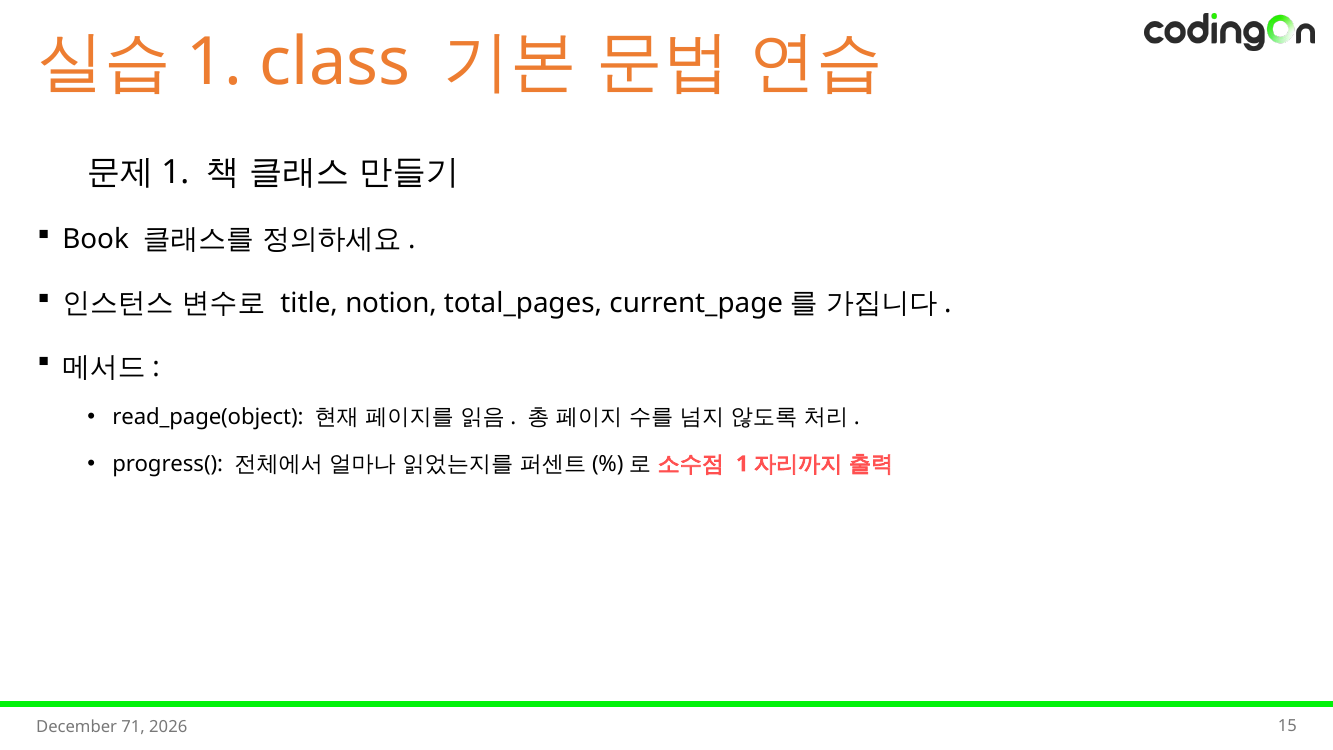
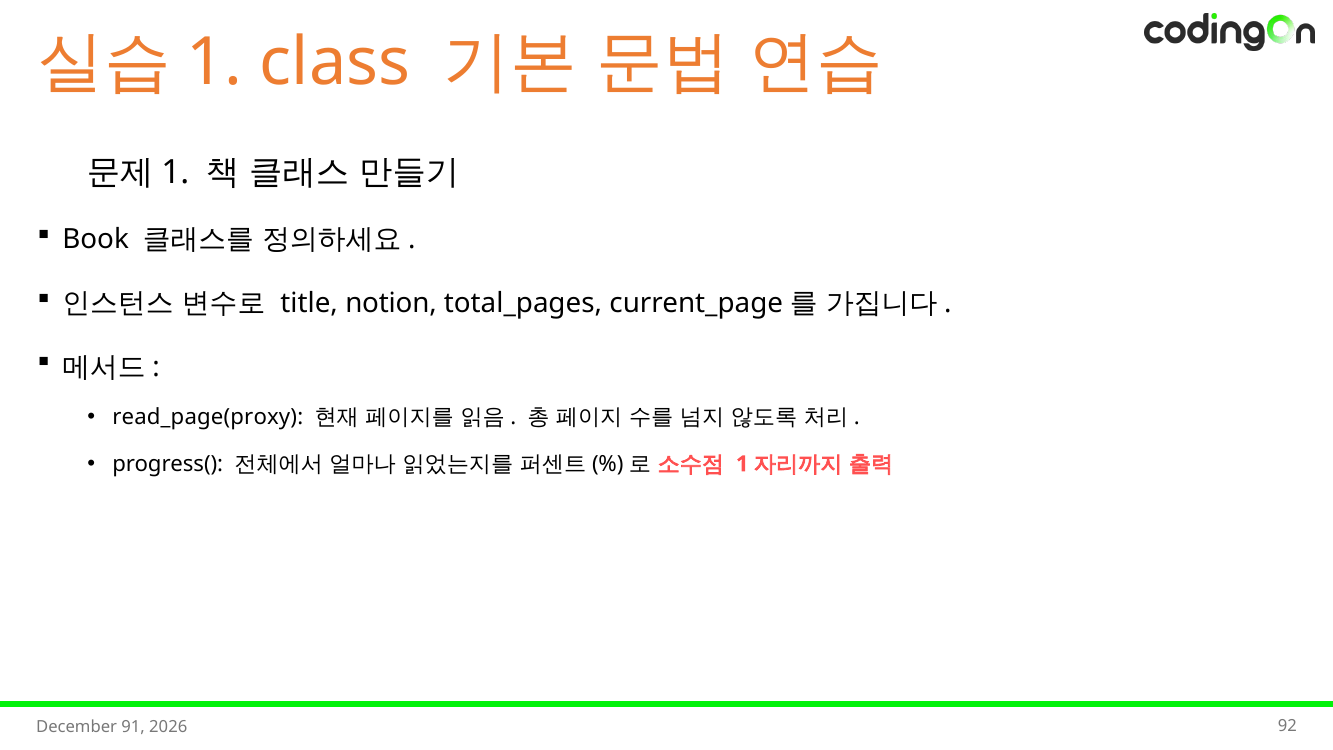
read_page(object: read_page(object -> read_page(proxy (208, 417)
71: 71 -> 91 (133, 727)
15: 15 -> 92 (1287, 726)
